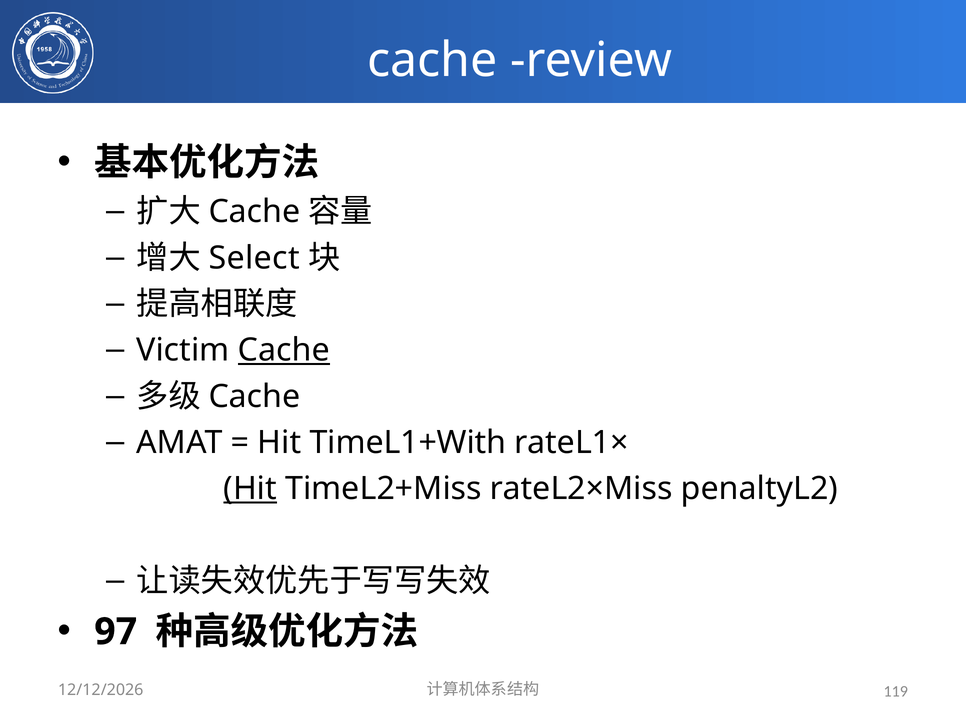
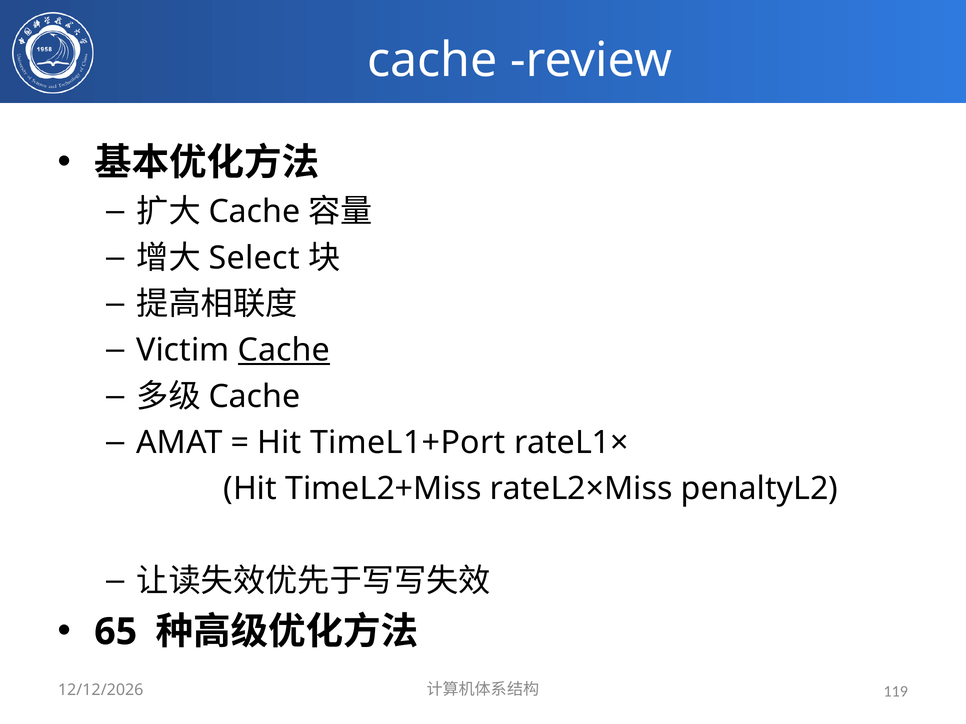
TimeL1+With: TimeL1+With -> TimeL1+Port (408, 443)
Hit underline: present -> none (250, 489)
97: 97 -> 65 (116, 632)
